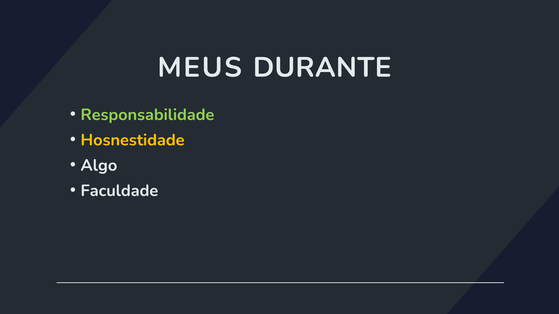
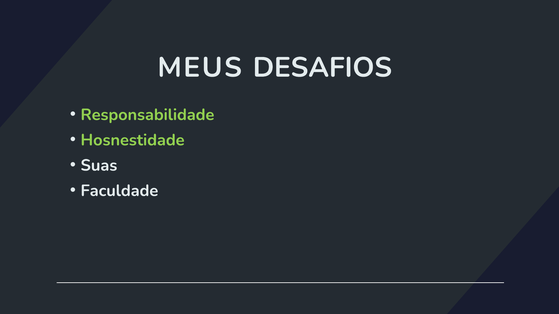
DURANTE: DURANTE -> DESAFIOS (322, 68)
Hosnestidade colour: yellow -> light green (133, 140)
Algo: Algo -> Suas (99, 166)
